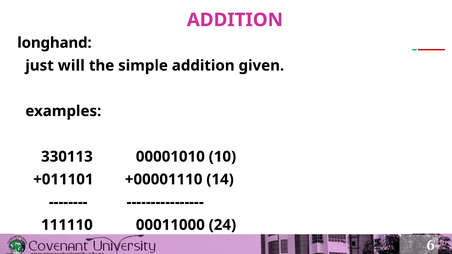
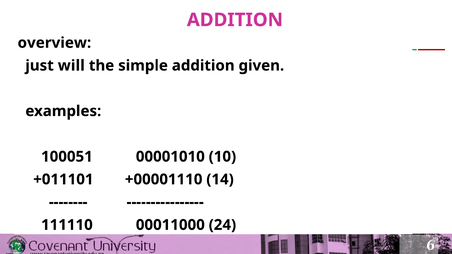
longhand: longhand -> overview (54, 43)
330113: 330113 -> 100051 (67, 157)
